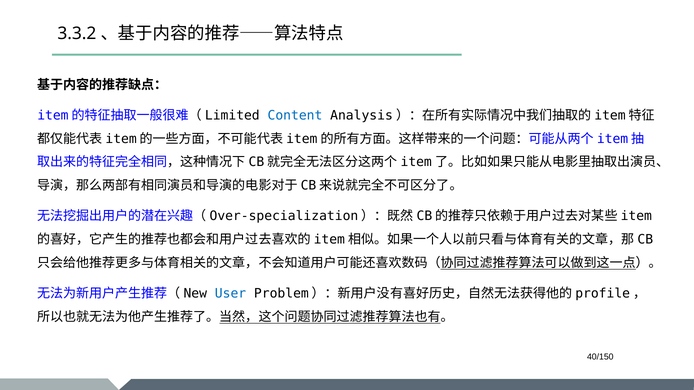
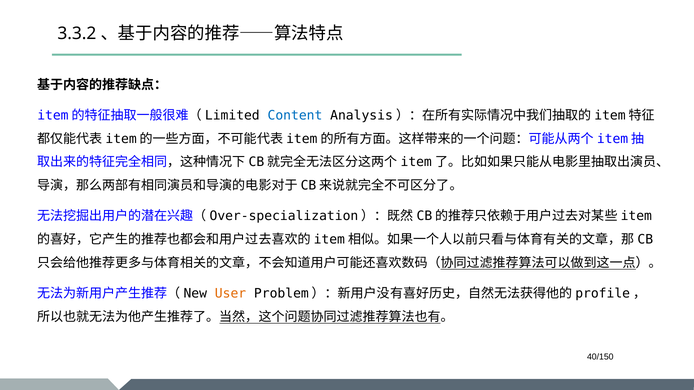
User colour: blue -> orange (231, 294)
